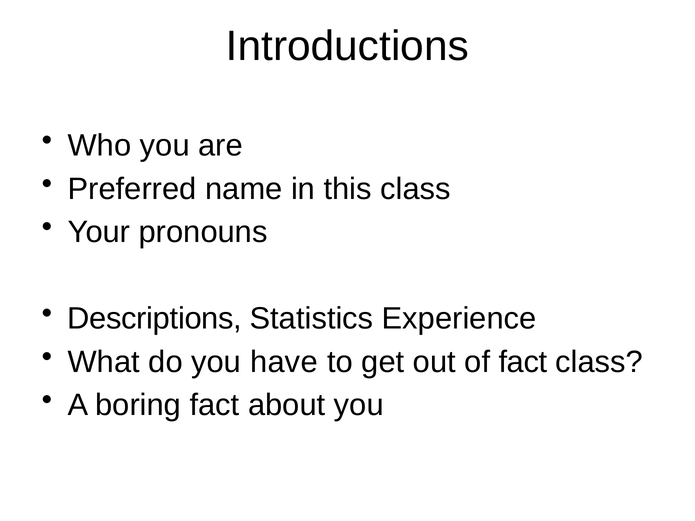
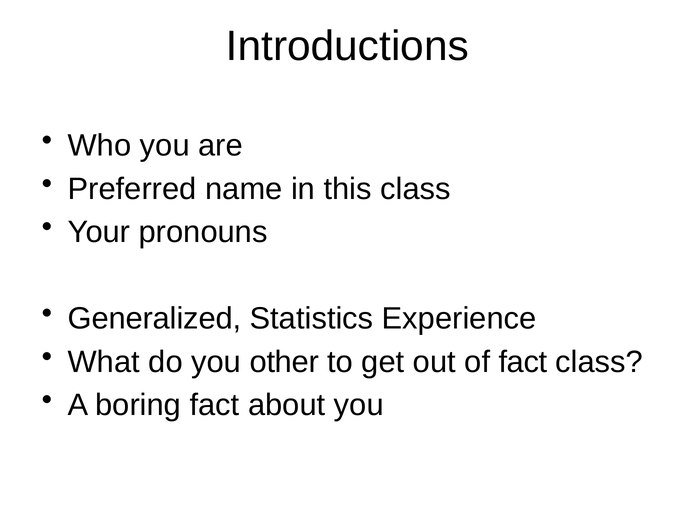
Descriptions: Descriptions -> Generalized (155, 319)
have: have -> other (284, 362)
